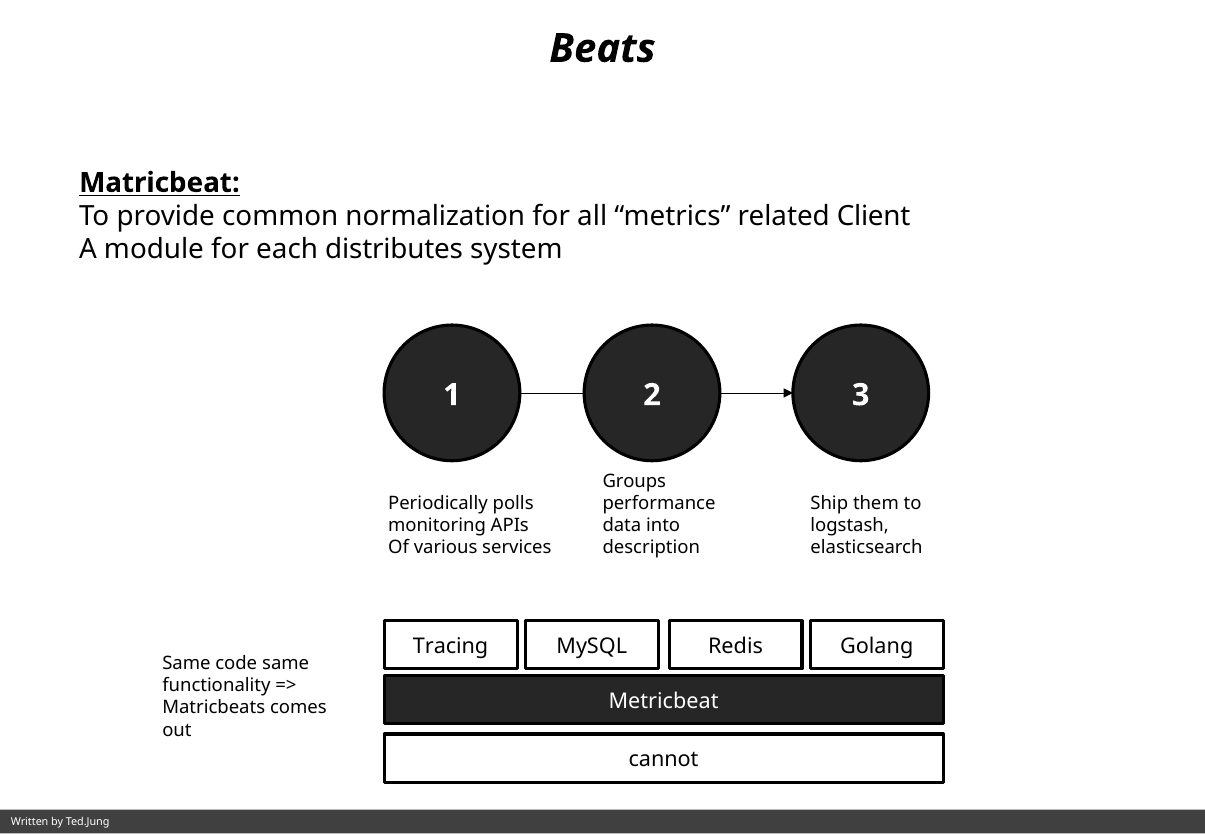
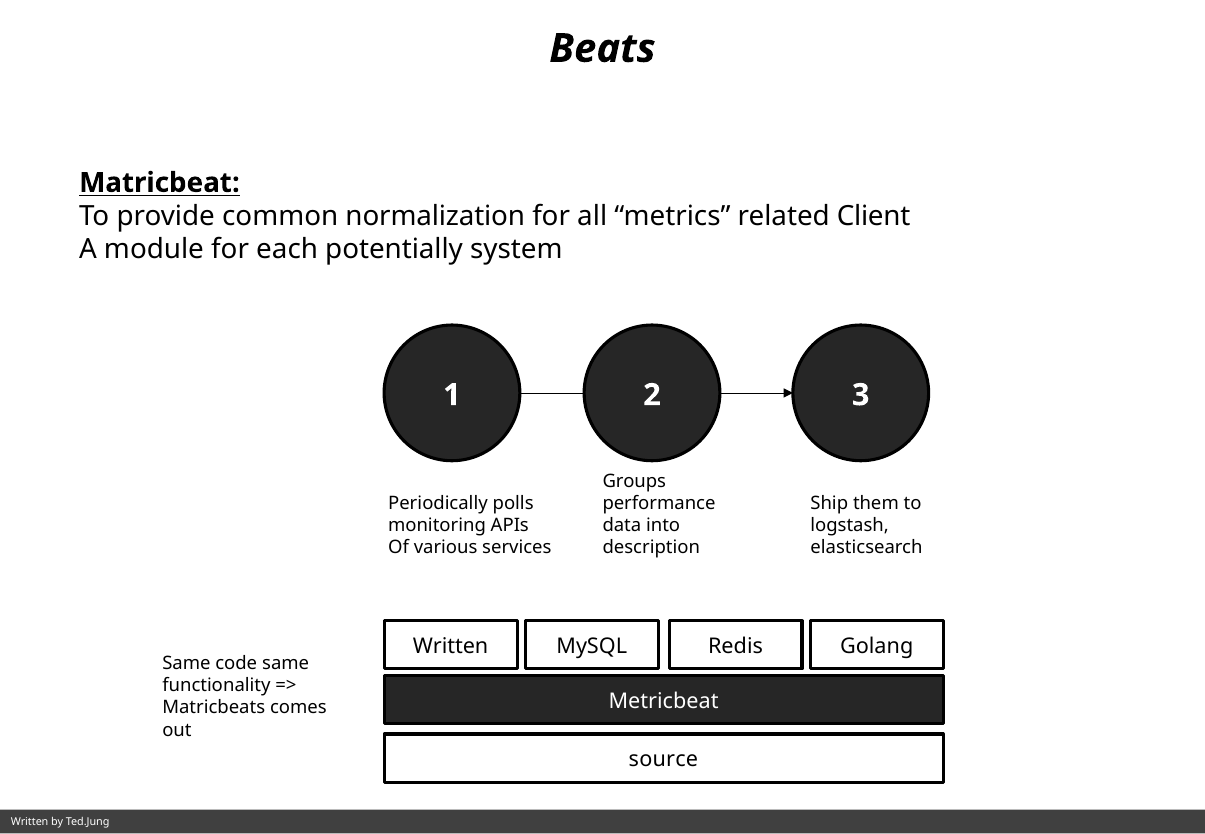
distributes: distributes -> potentially (394, 249)
Tracing: Tracing -> Written (451, 647)
cannot: cannot -> source (663, 760)
